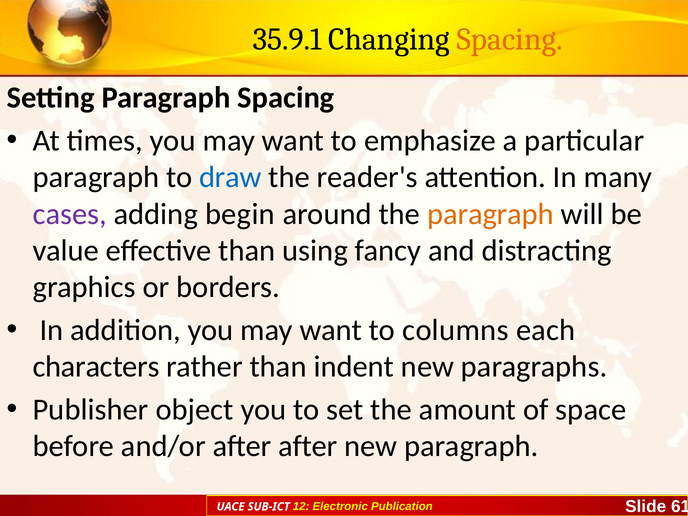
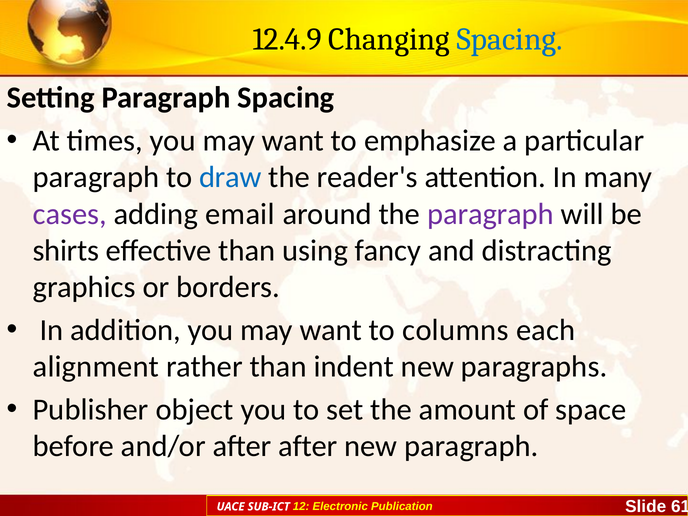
35.9.1: 35.9.1 -> 12.4.9 (287, 39)
Spacing colour: orange -> blue (510, 39)
begin: begin -> email (240, 214)
paragraph colour: orange -> purple (490, 214)
value: value -> shirts (66, 251)
characters: characters -> alignment (96, 367)
